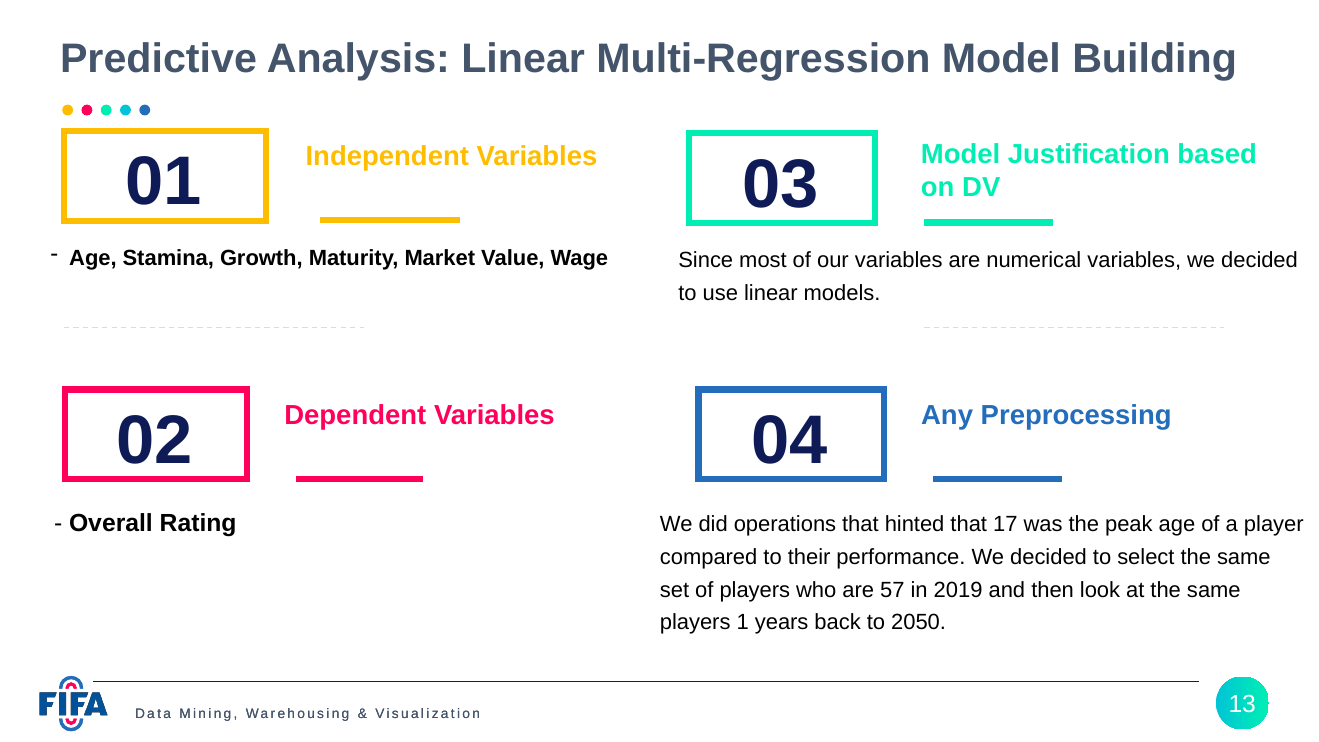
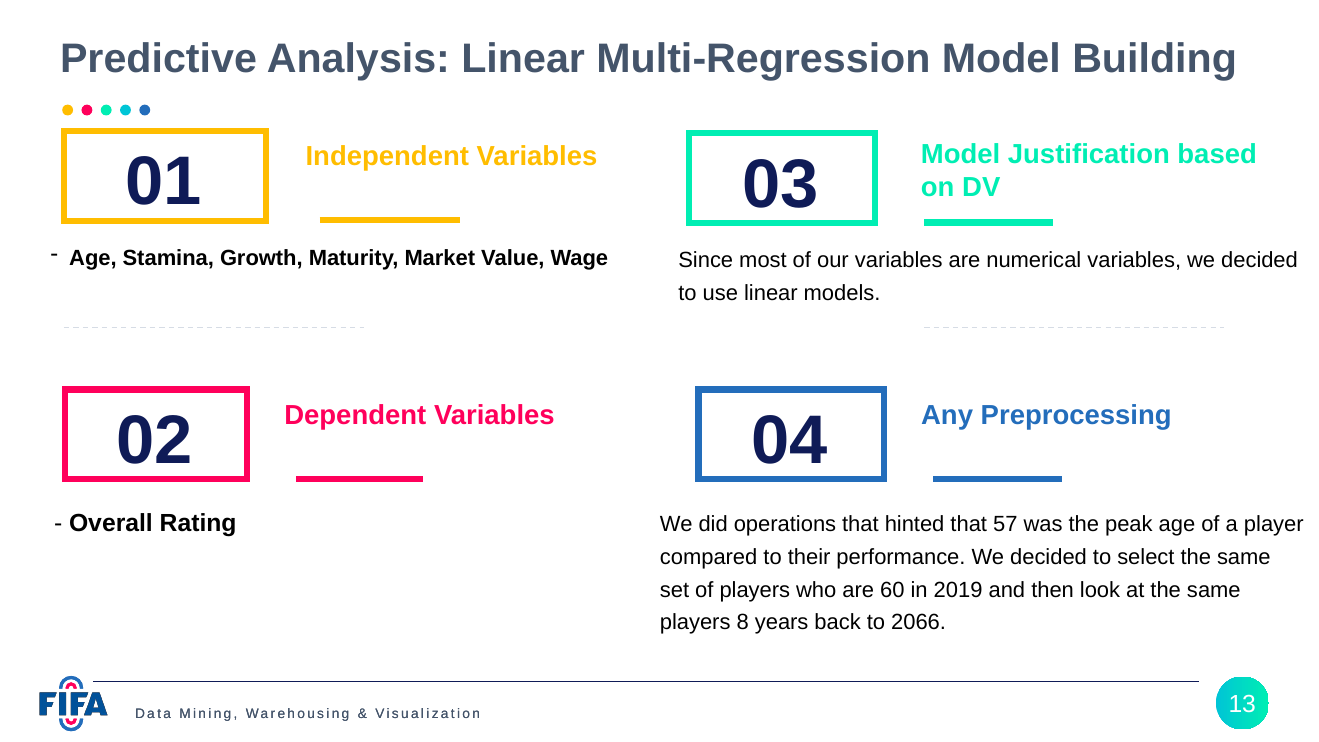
17: 17 -> 57 (1005, 524)
57: 57 -> 60 (892, 590)
1: 1 -> 8 (743, 623)
2050: 2050 -> 2066 (919, 623)
